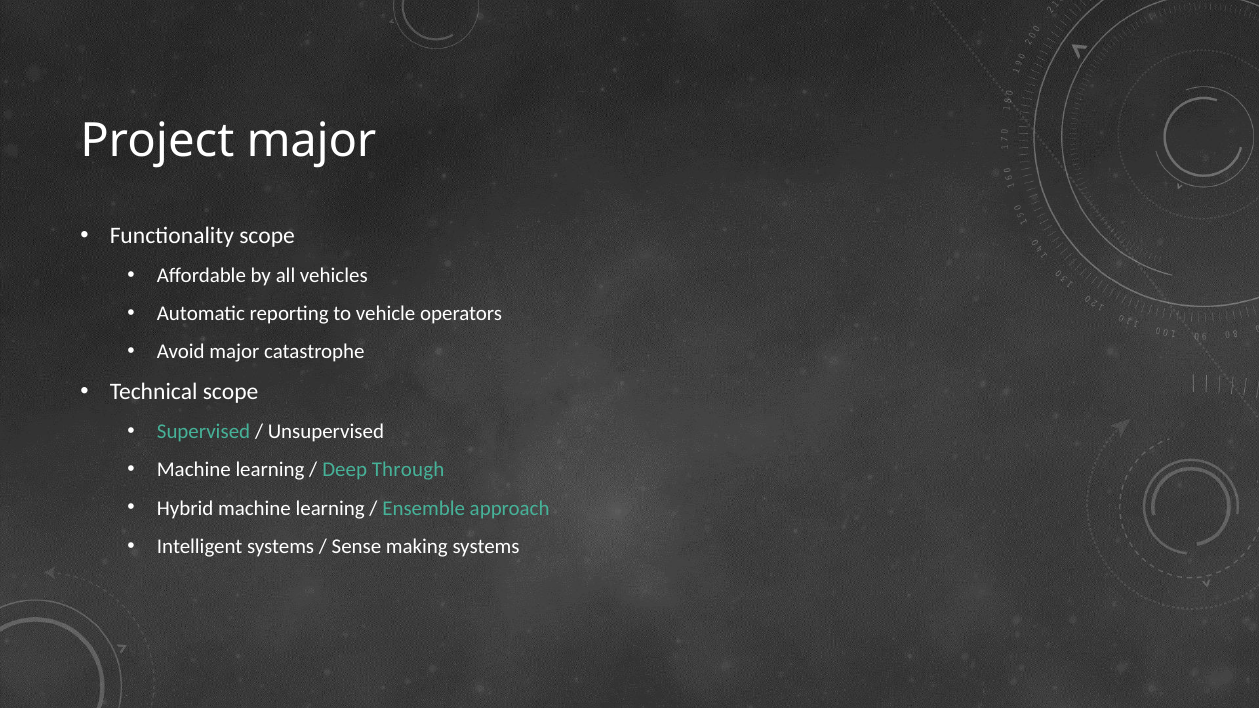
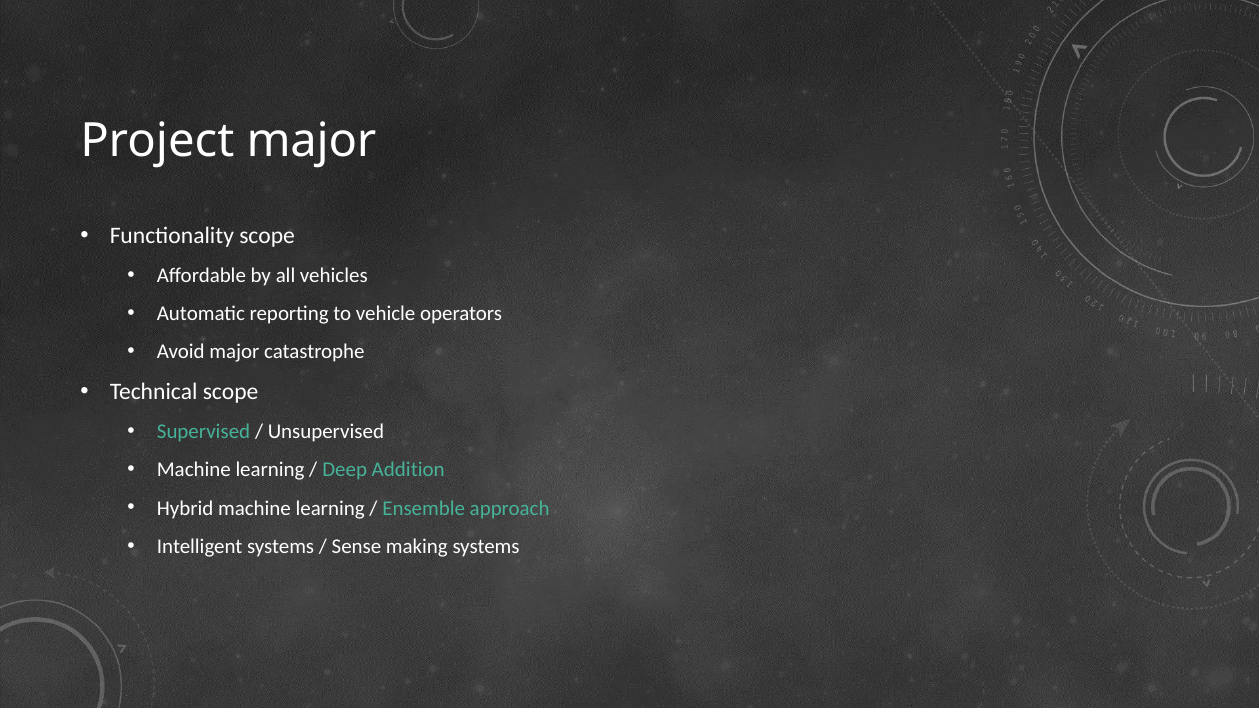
Through: Through -> Addition (408, 470)
